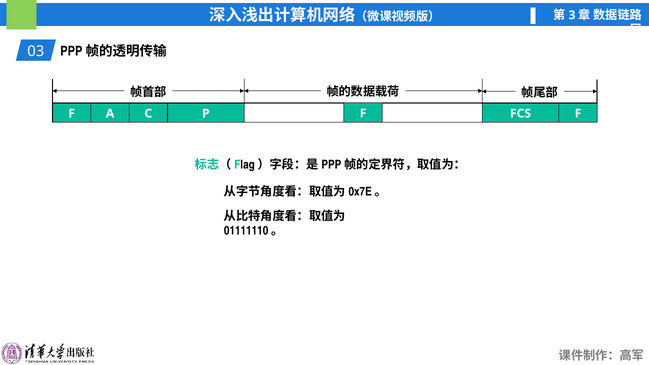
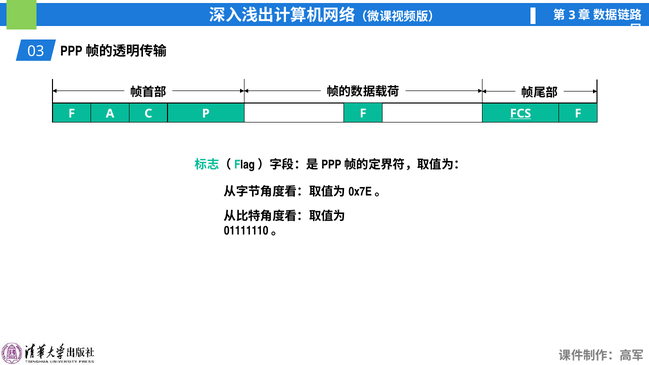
FCS underline: none -> present (520, 113)
